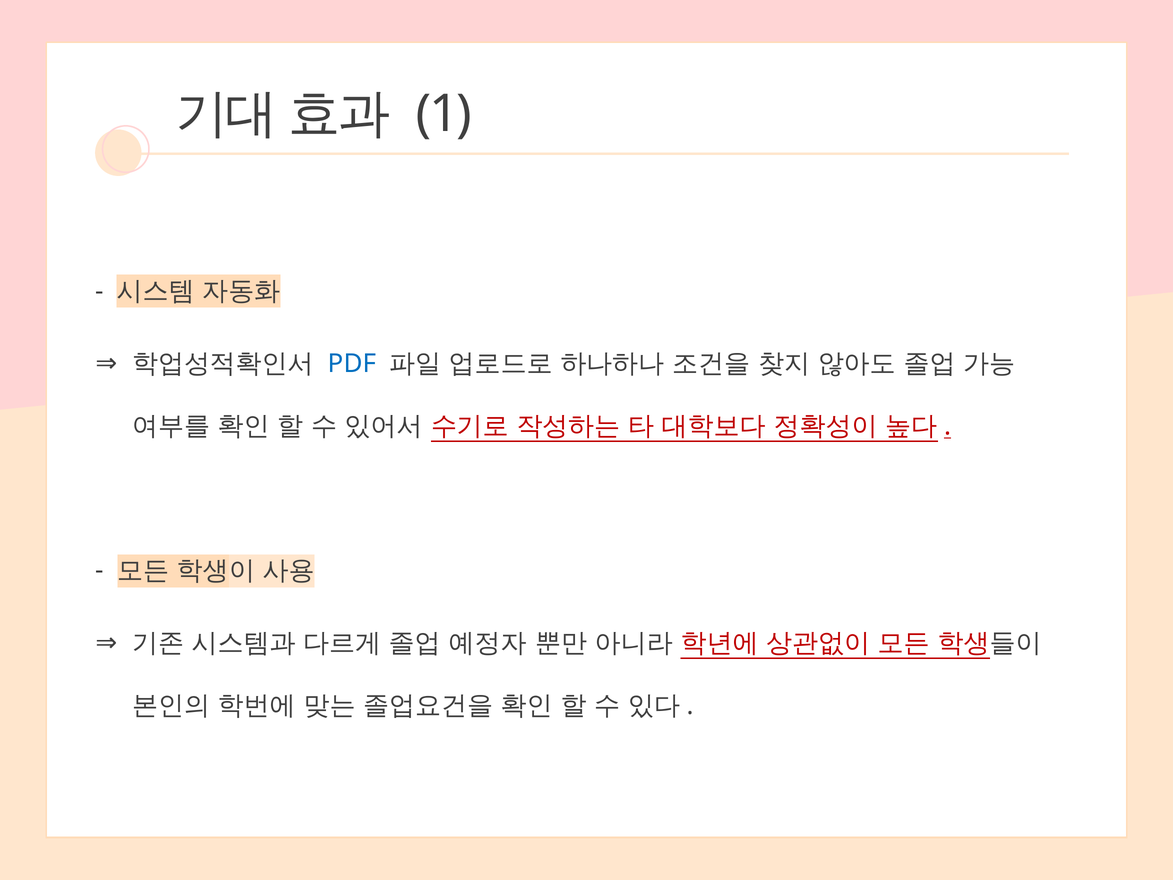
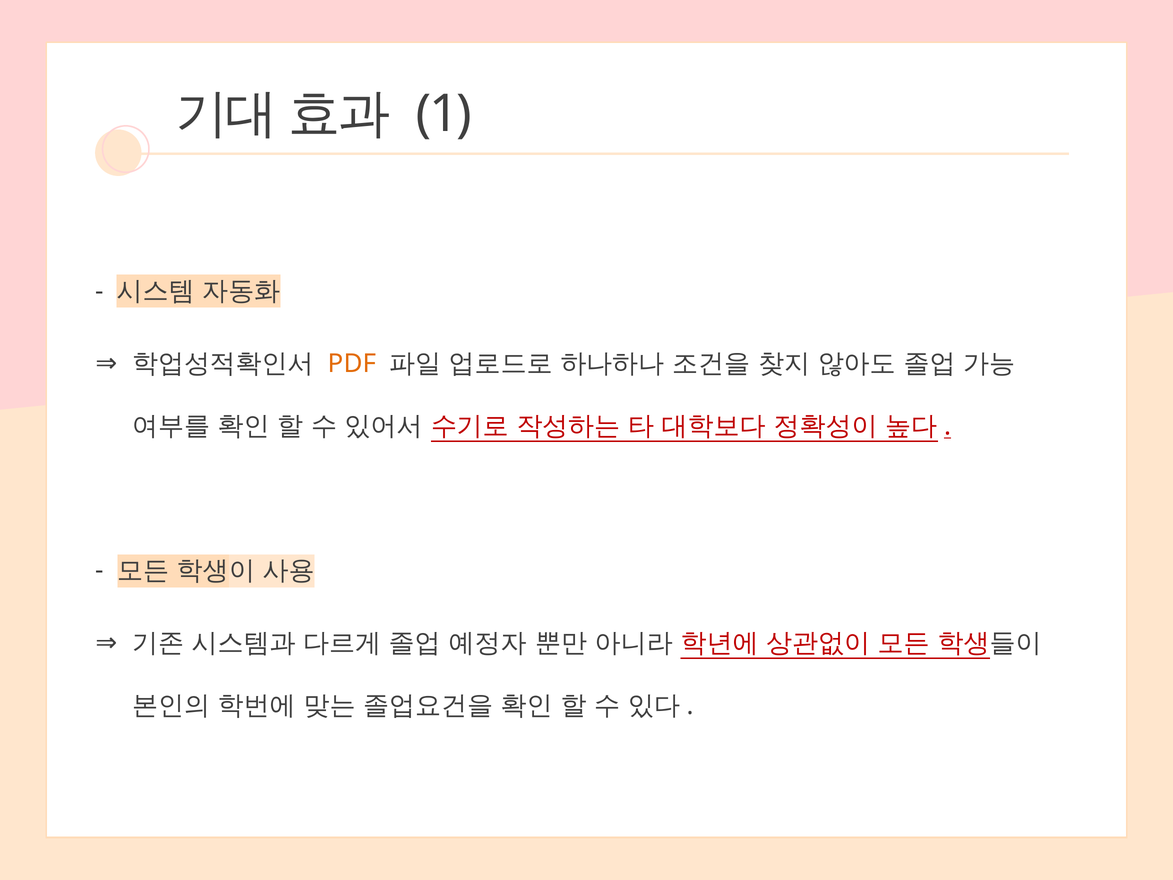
PDF colour: blue -> orange (352, 363)
